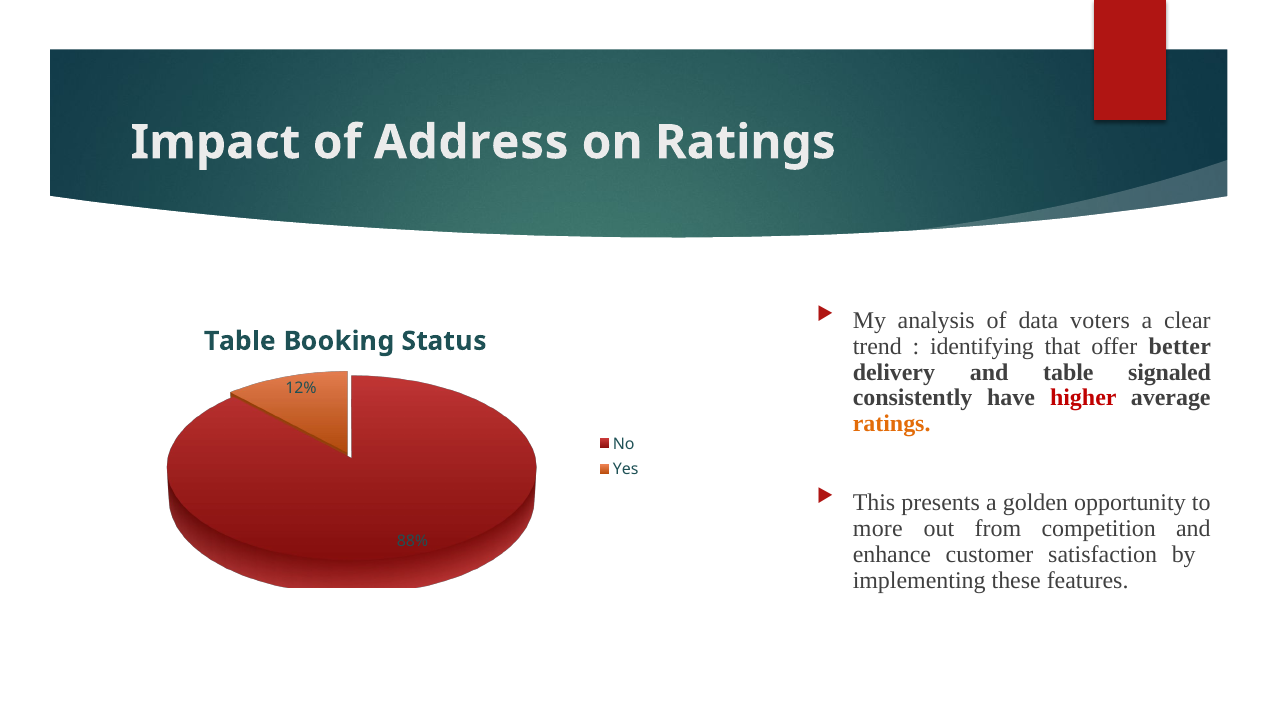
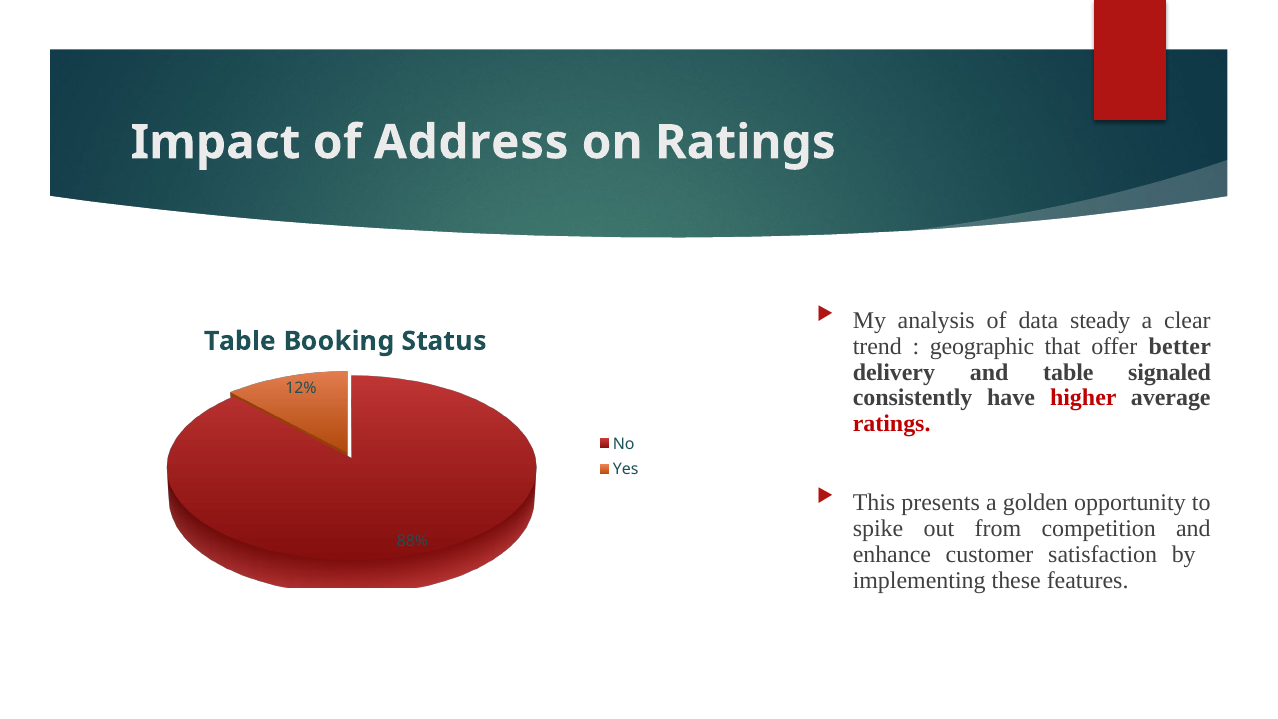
voters: voters -> steady (1100, 320)
identifying: identifying -> geographic (982, 346)
ratings colour: orange -> red (892, 424)
more: more -> spike (878, 528)
